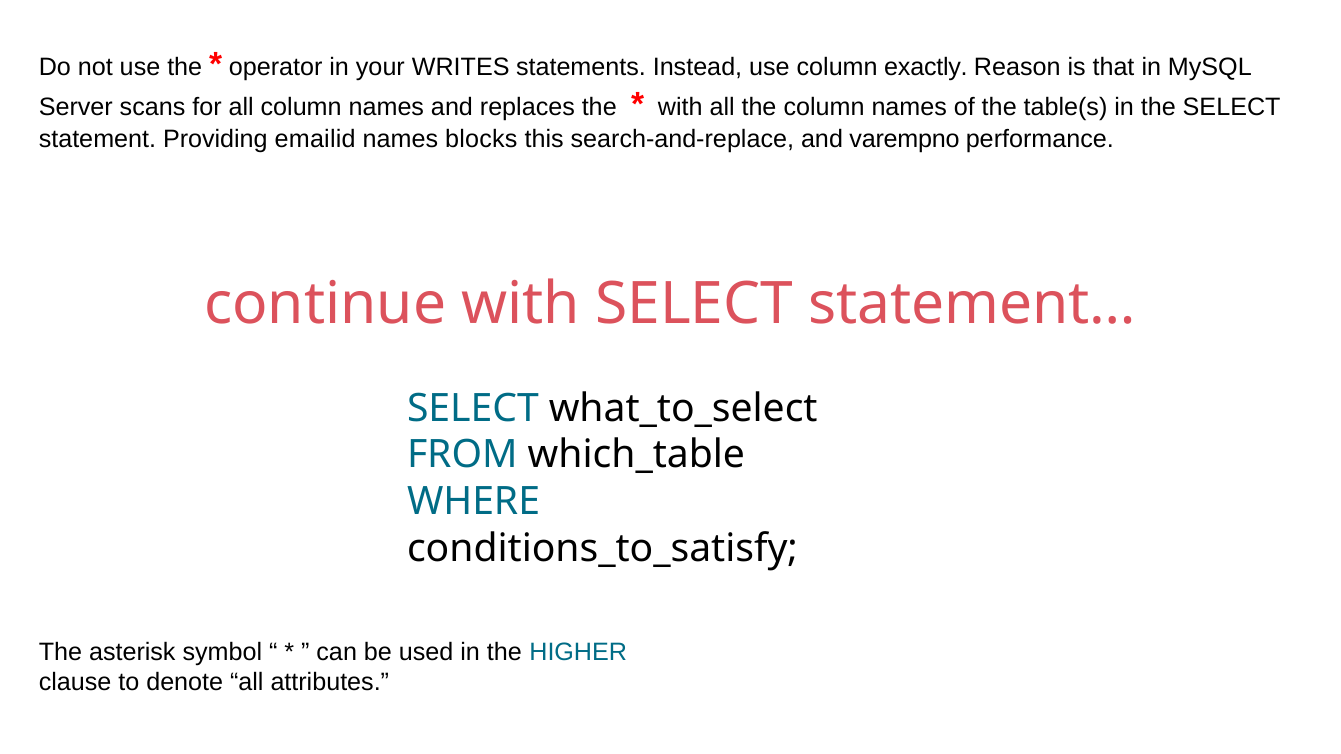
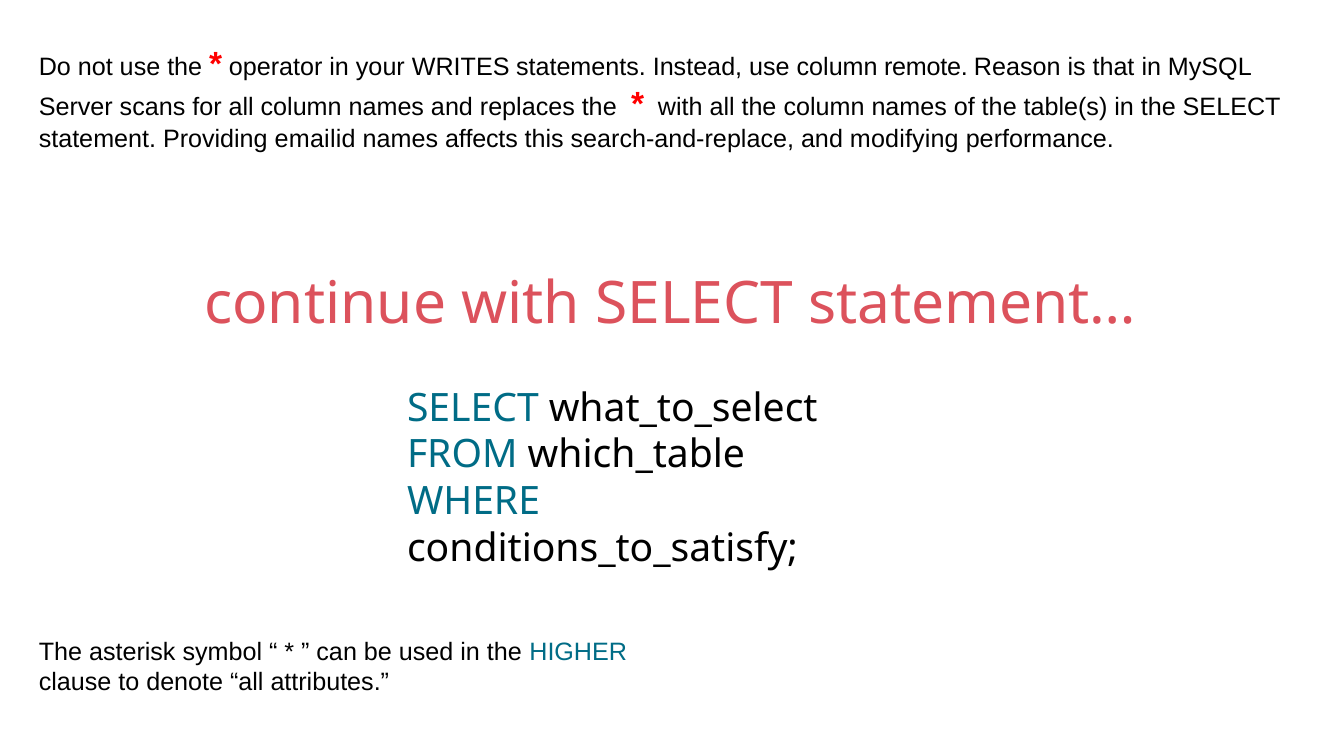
exactly: exactly -> remote (926, 67)
blocks: blocks -> affects (481, 139)
varempno: varempno -> modifying (904, 139)
